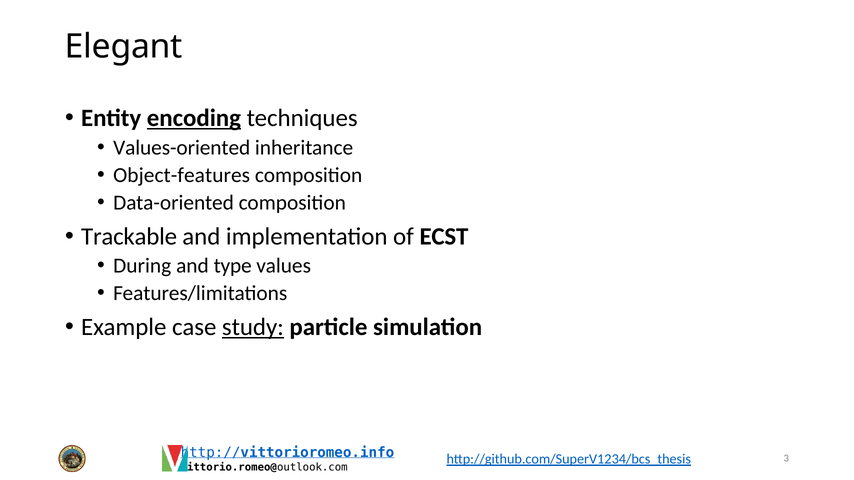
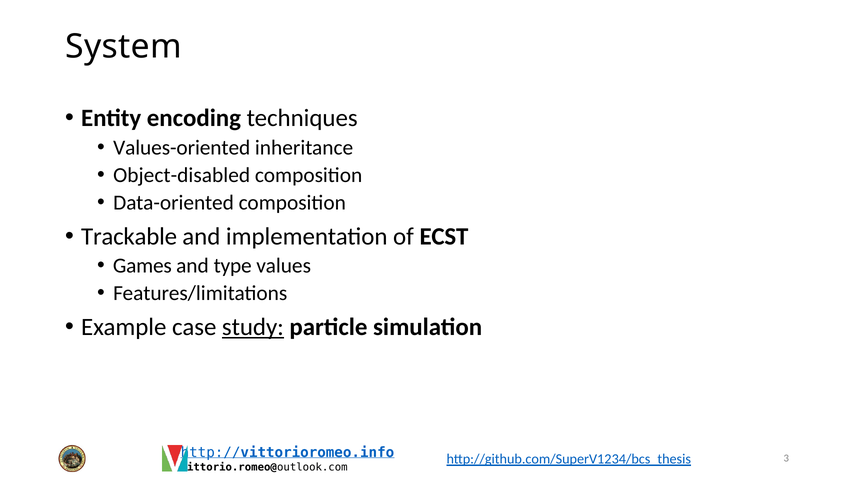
Elegant: Elegant -> System (123, 47)
encoding underline: present -> none (194, 118)
Object-features: Object-features -> Object-disabled (182, 175)
During: During -> Games (142, 266)
